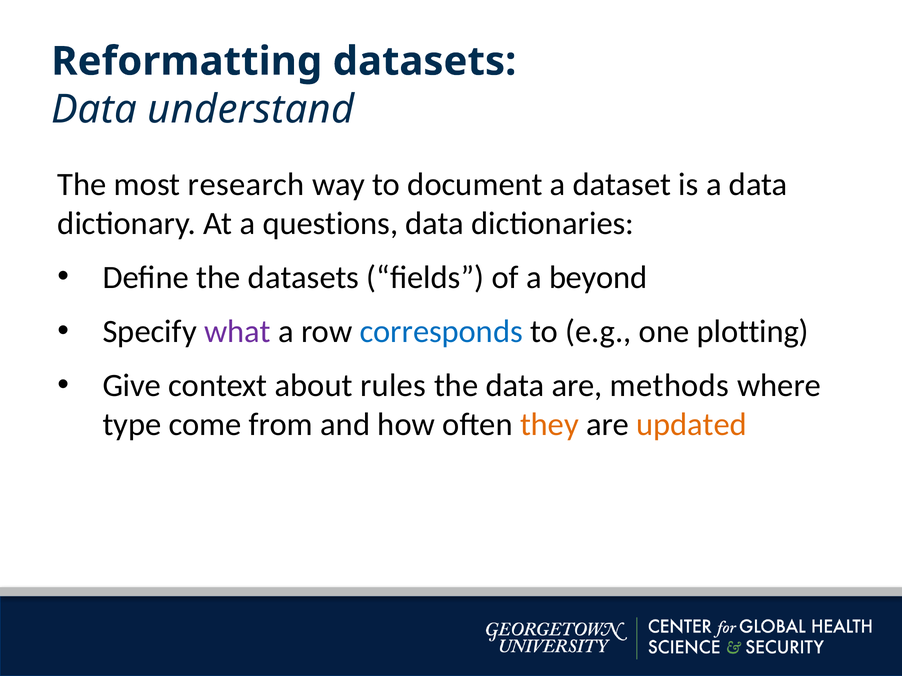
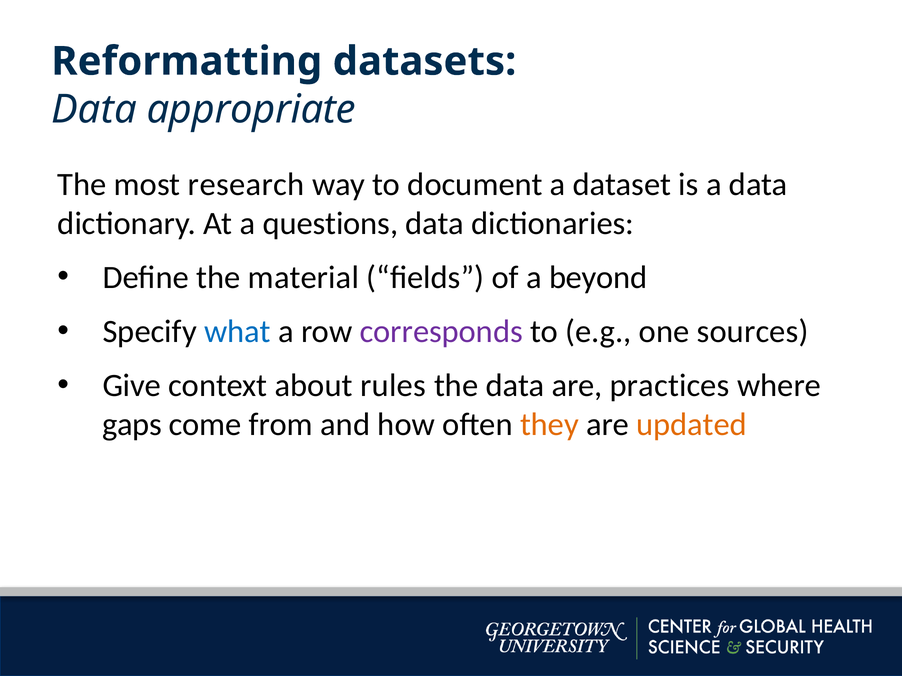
understand: understand -> appropriate (251, 110)
the datasets: datasets -> material (304, 278)
what colour: purple -> blue (237, 332)
corresponds colour: blue -> purple (441, 332)
plotting: plotting -> sources (753, 332)
methods: methods -> practices (670, 386)
type: type -> gaps (132, 425)
